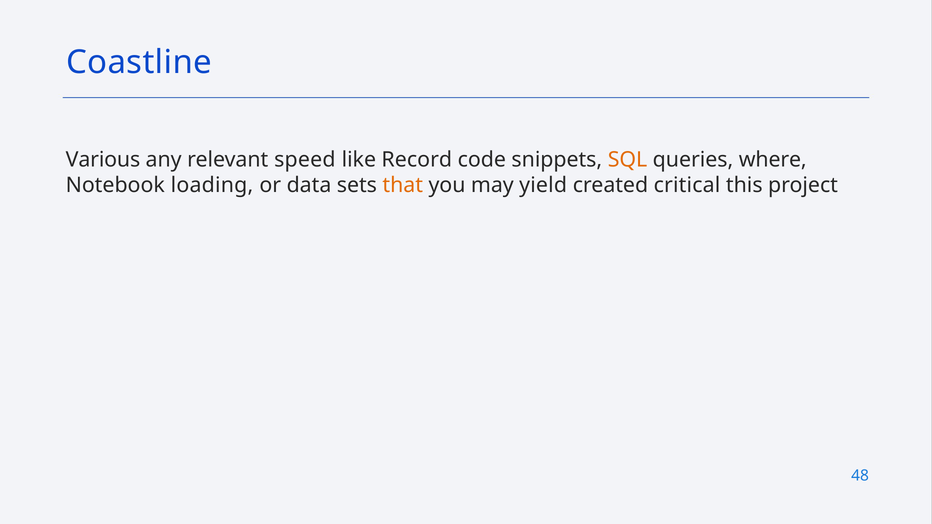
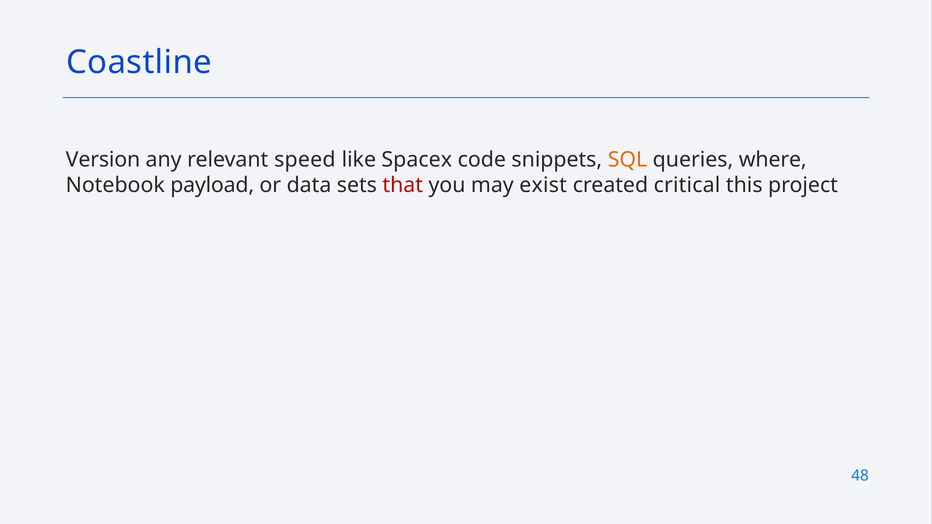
Various: Various -> Version (103, 160)
Record: Record -> Spacex (417, 160)
loading: loading -> payload (212, 185)
that colour: orange -> red (403, 185)
yield: yield -> exist (543, 185)
